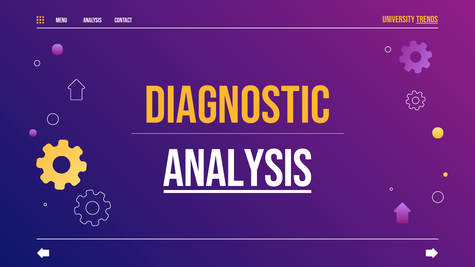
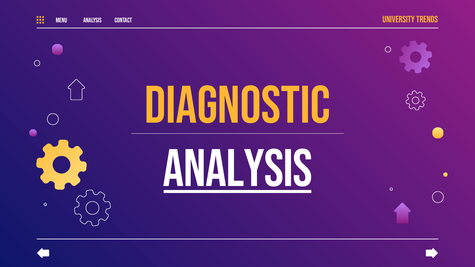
TRENDS underline: present -> none (427, 19)
